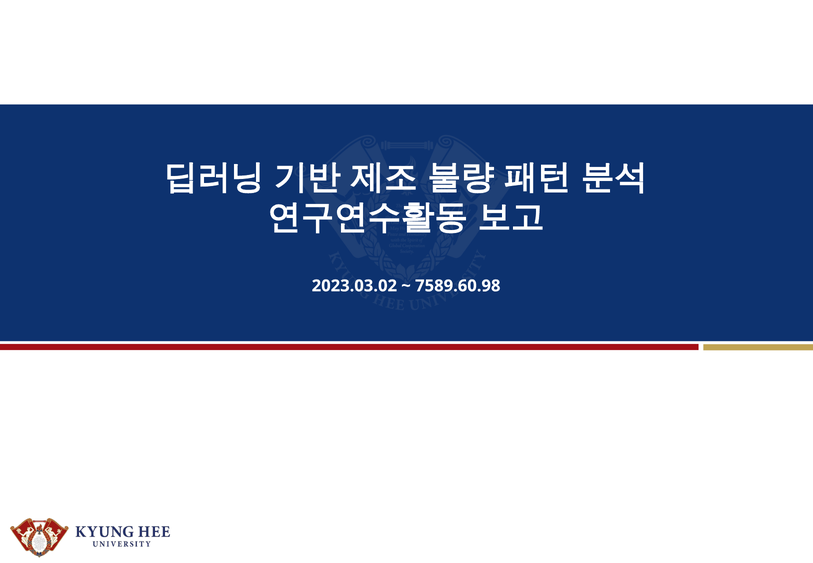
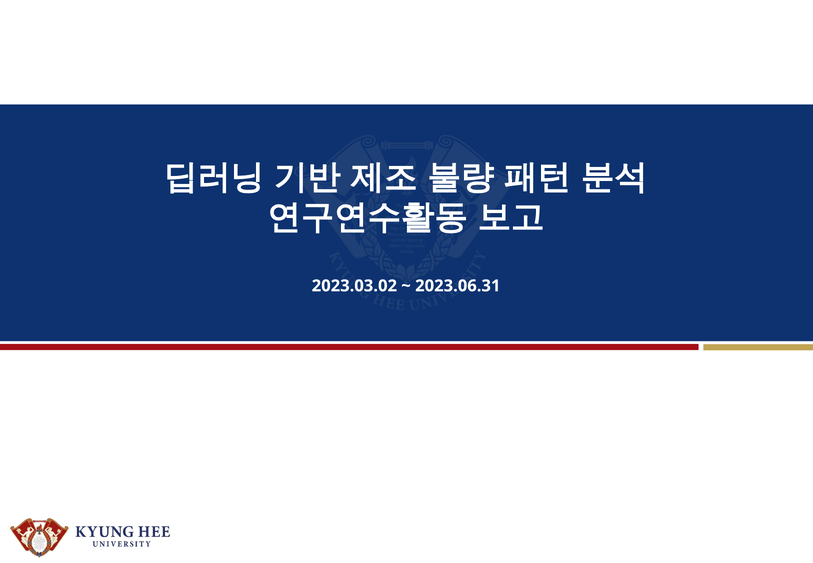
7589.60.98: 7589.60.98 -> 2023.06.31 (458, 286)
